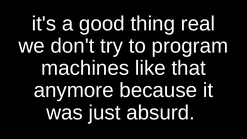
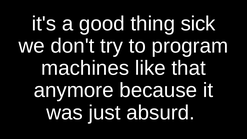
real: real -> sick (198, 24)
